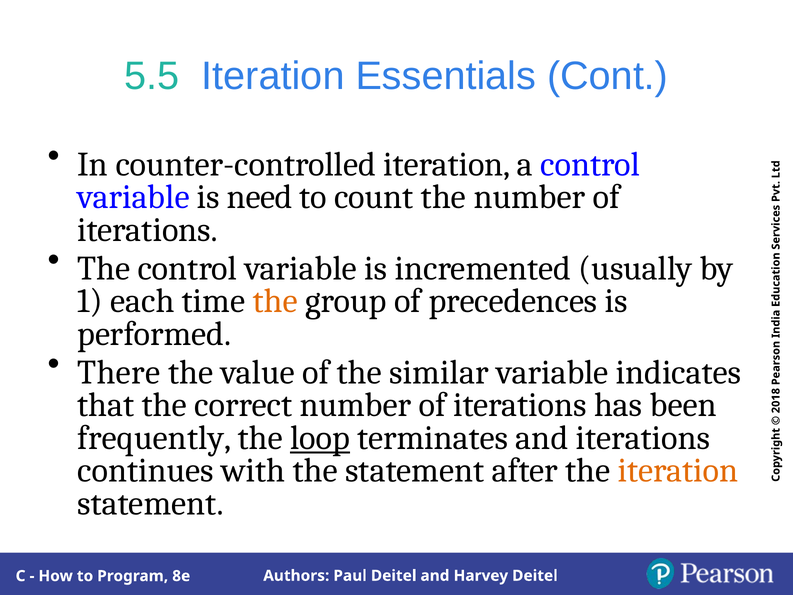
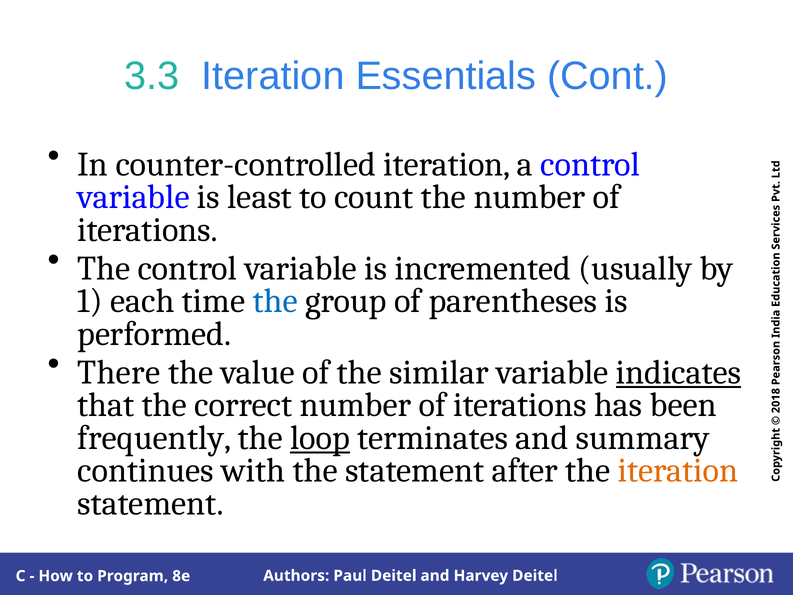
5.5: 5.5 -> 3.3 (152, 76)
need: need -> least (260, 197)
the colour: orange -> blue (275, 301)
precedences: precedences -> parentheses (513, 301)
indicates underline: none -> present (679, 372)
and iterations: iterations -> summary (643, 438)
